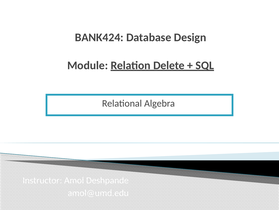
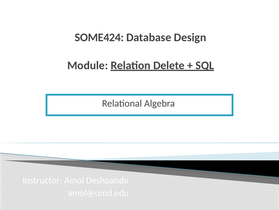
BANK424: BANK424 -> SOME424 (99, 37)
